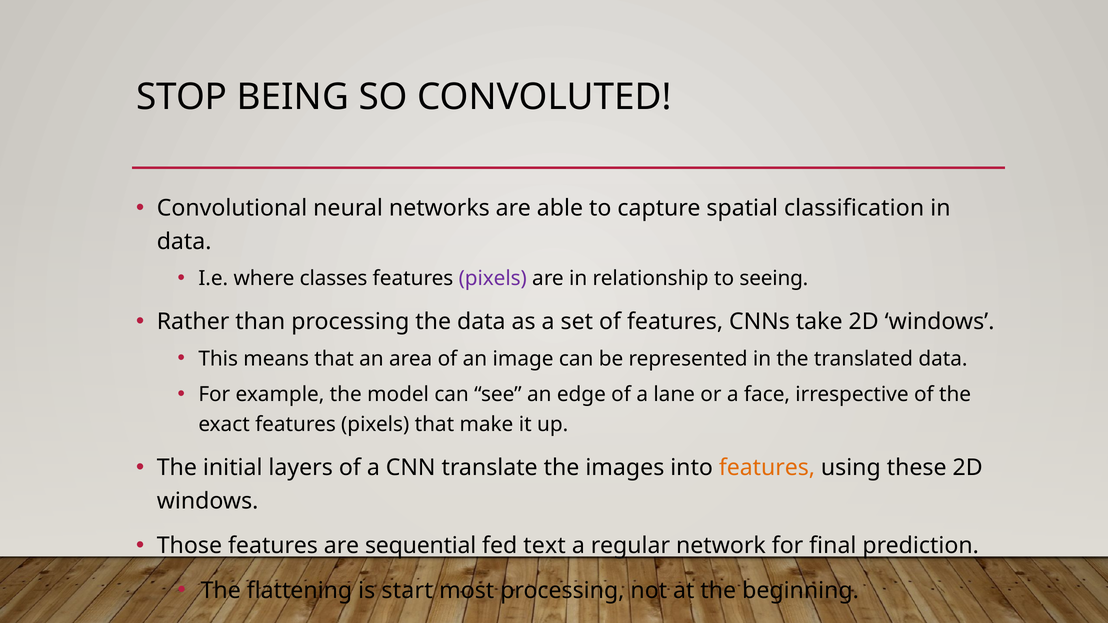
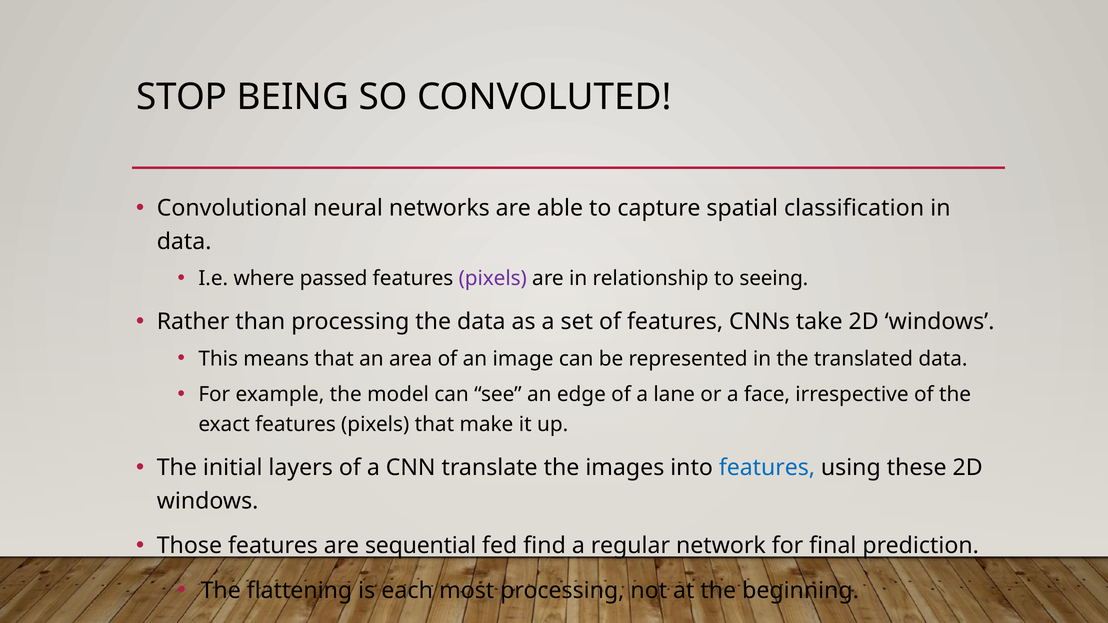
classes: classes -> passed (334, 278)
features colour: orange -> blue (767, 468)
text: text -> find (545, 546)
start: start -> each (407, 591)
